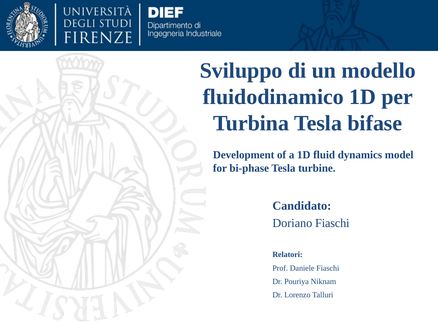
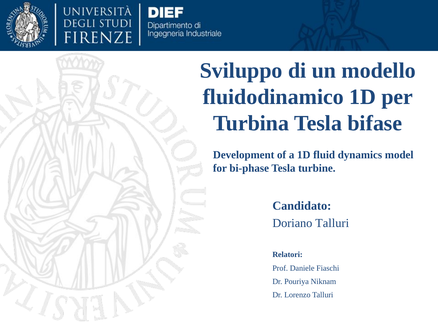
Doriano Fiaschi: Fiaschi -> Talluri (332, 223)
